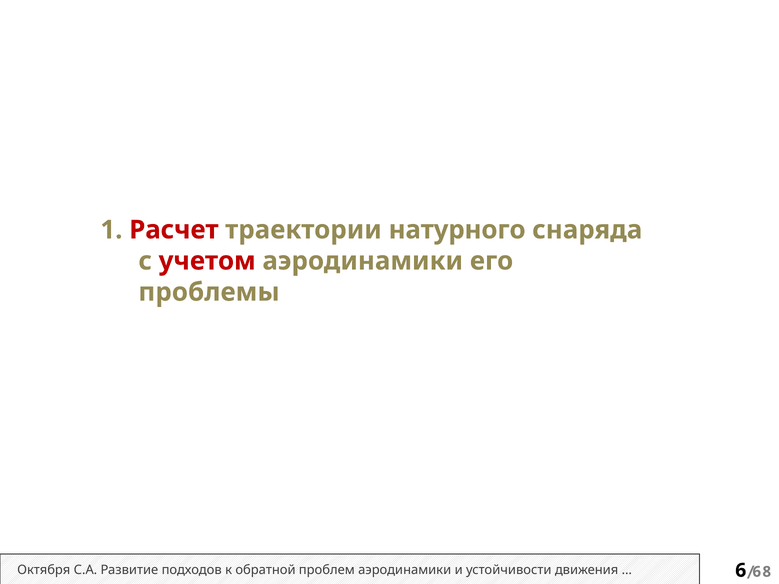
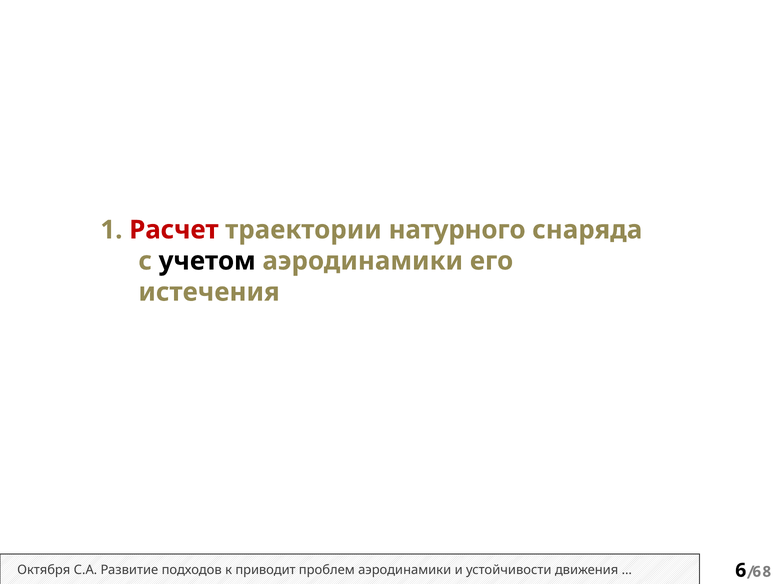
учетом colour: red -> black (207, 261)
проблемы: проблемы -> истечения (209, 292)
обратной: обратной -> приводит (266, 570)
